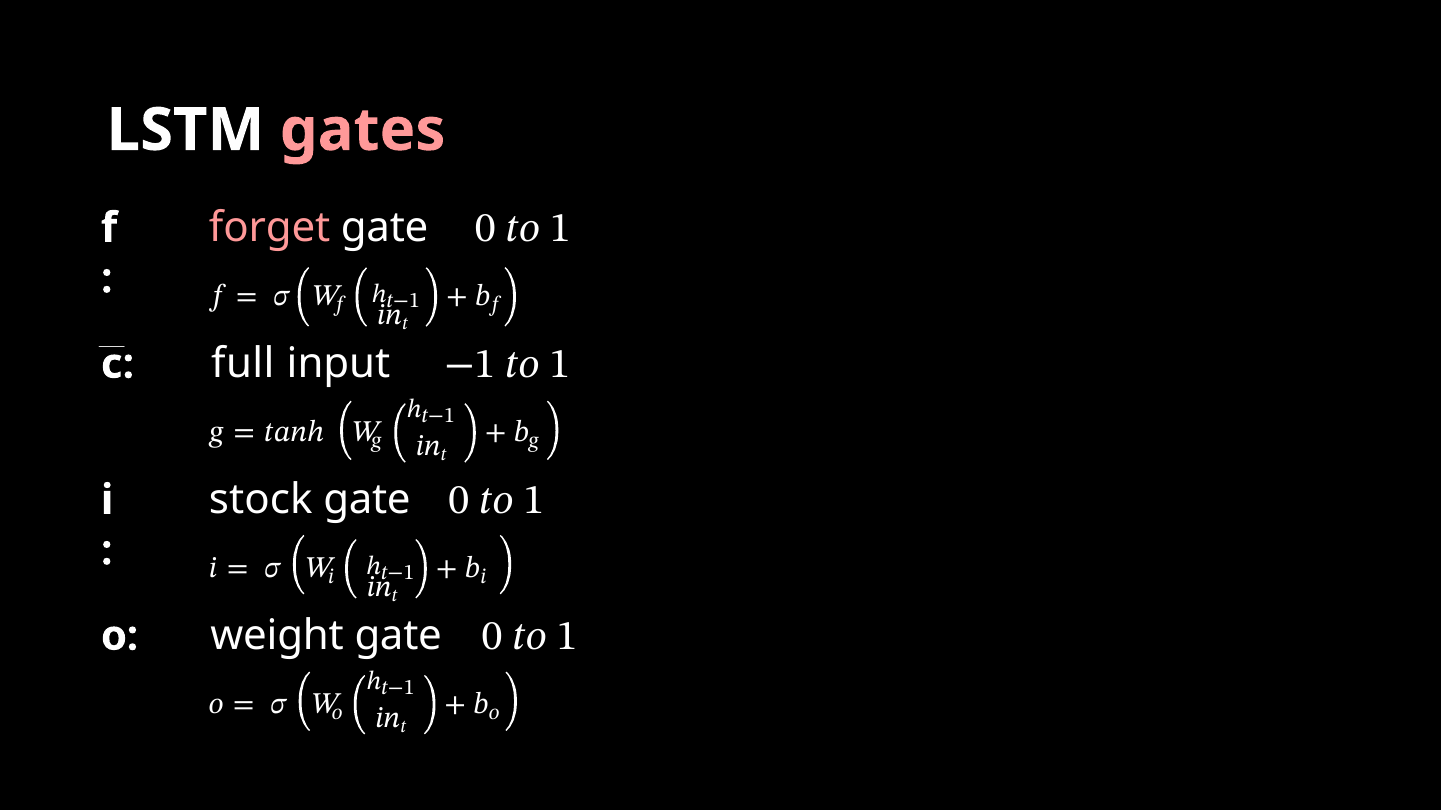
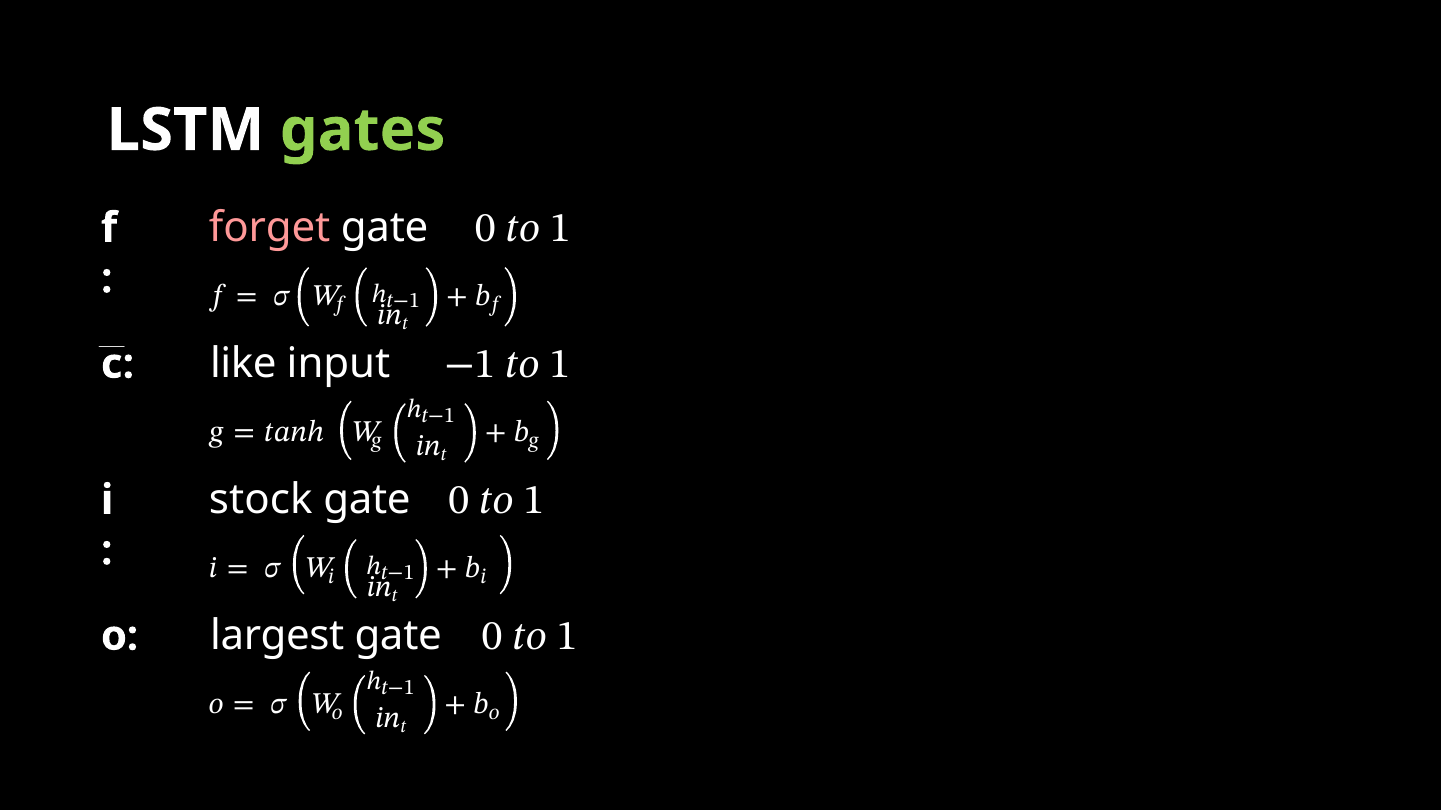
gates colour: pink -> light green (363, 130)
full: full -> like (243, 364)
weight: weight -> largest (277, 636)
